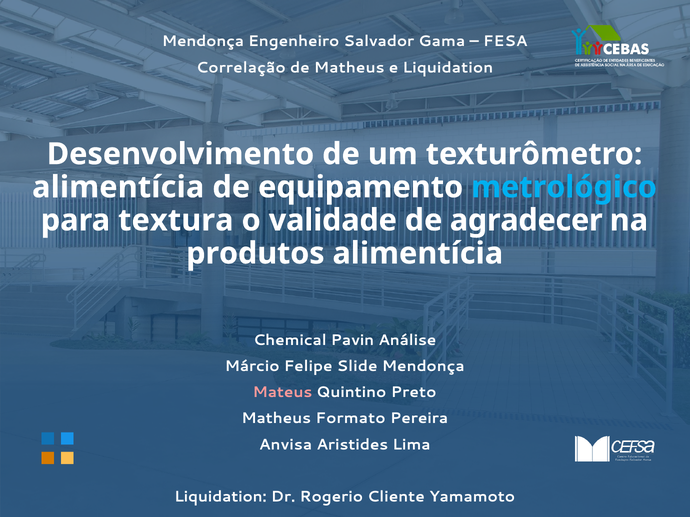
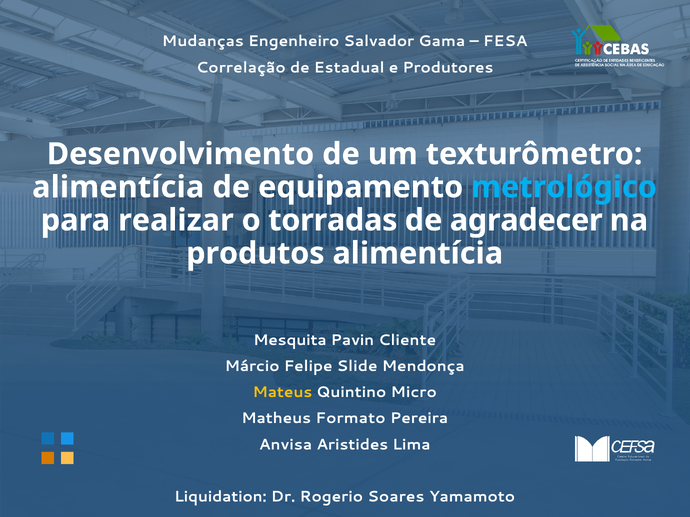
Mendonça: Mendonça -> Mudanças (203, 41)
de Matheus: Matheus -> Estadual (349, 68)
e Liquidation: Liquidation -> Produtores (448, 68)
textura: textura -> realizar (176, 221)
validade: validade -> torradas (333, 221)
Chemical: Chemical -> Mesquita (290, 340)
Análise: Análise -> Cliente (407, 340)
Mateus colour: pink -> yellow (282, 393)
Preto: Preto -> Micro (414, 393)
Cliente: Cliente -> Soares (396, 497)
